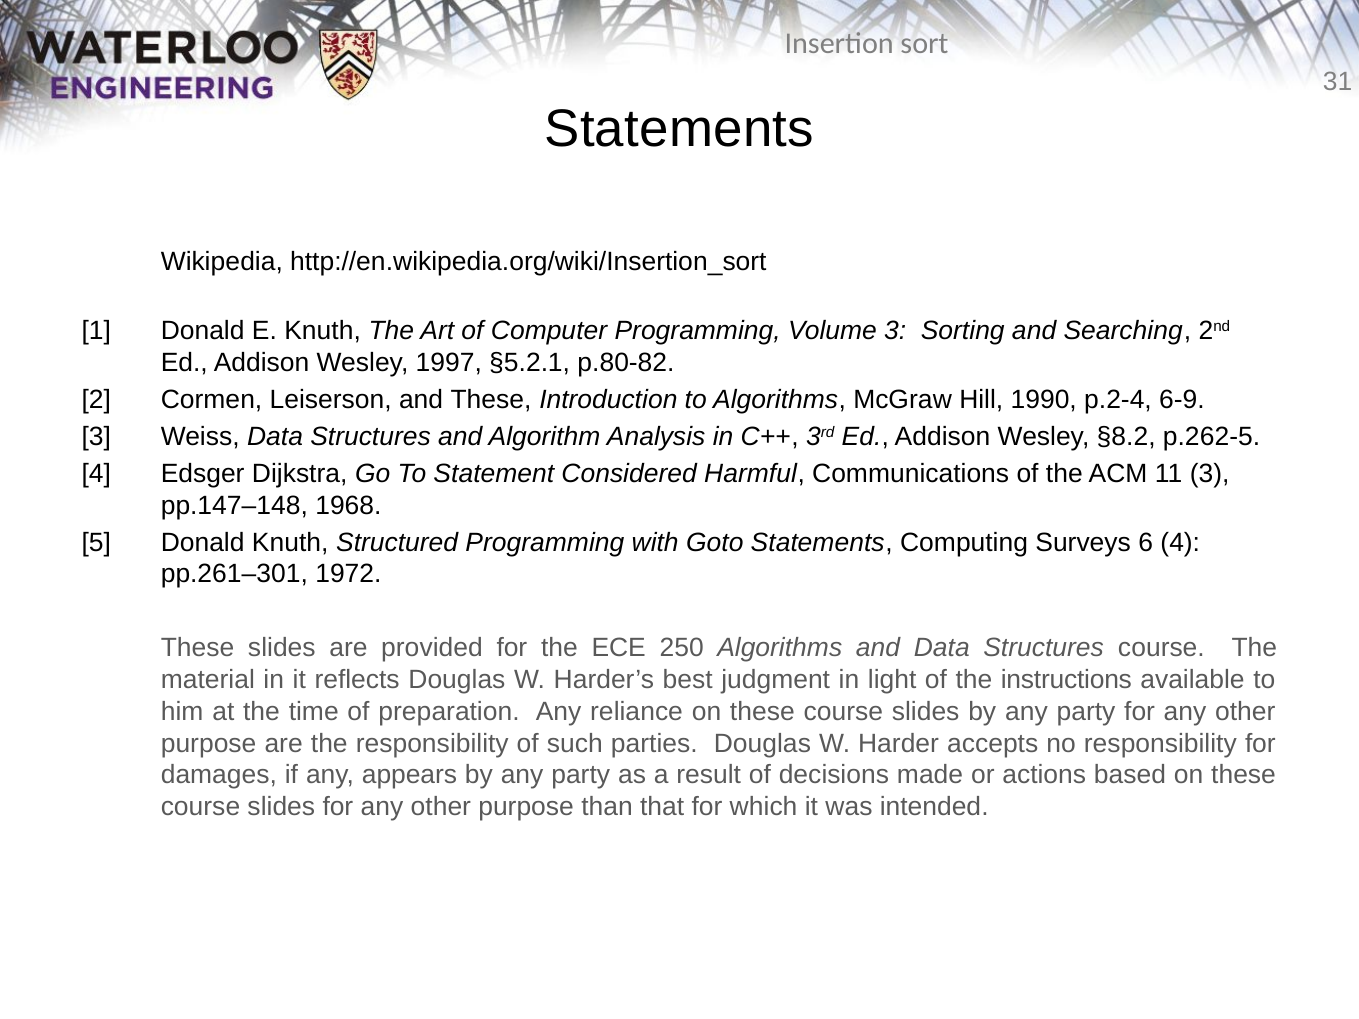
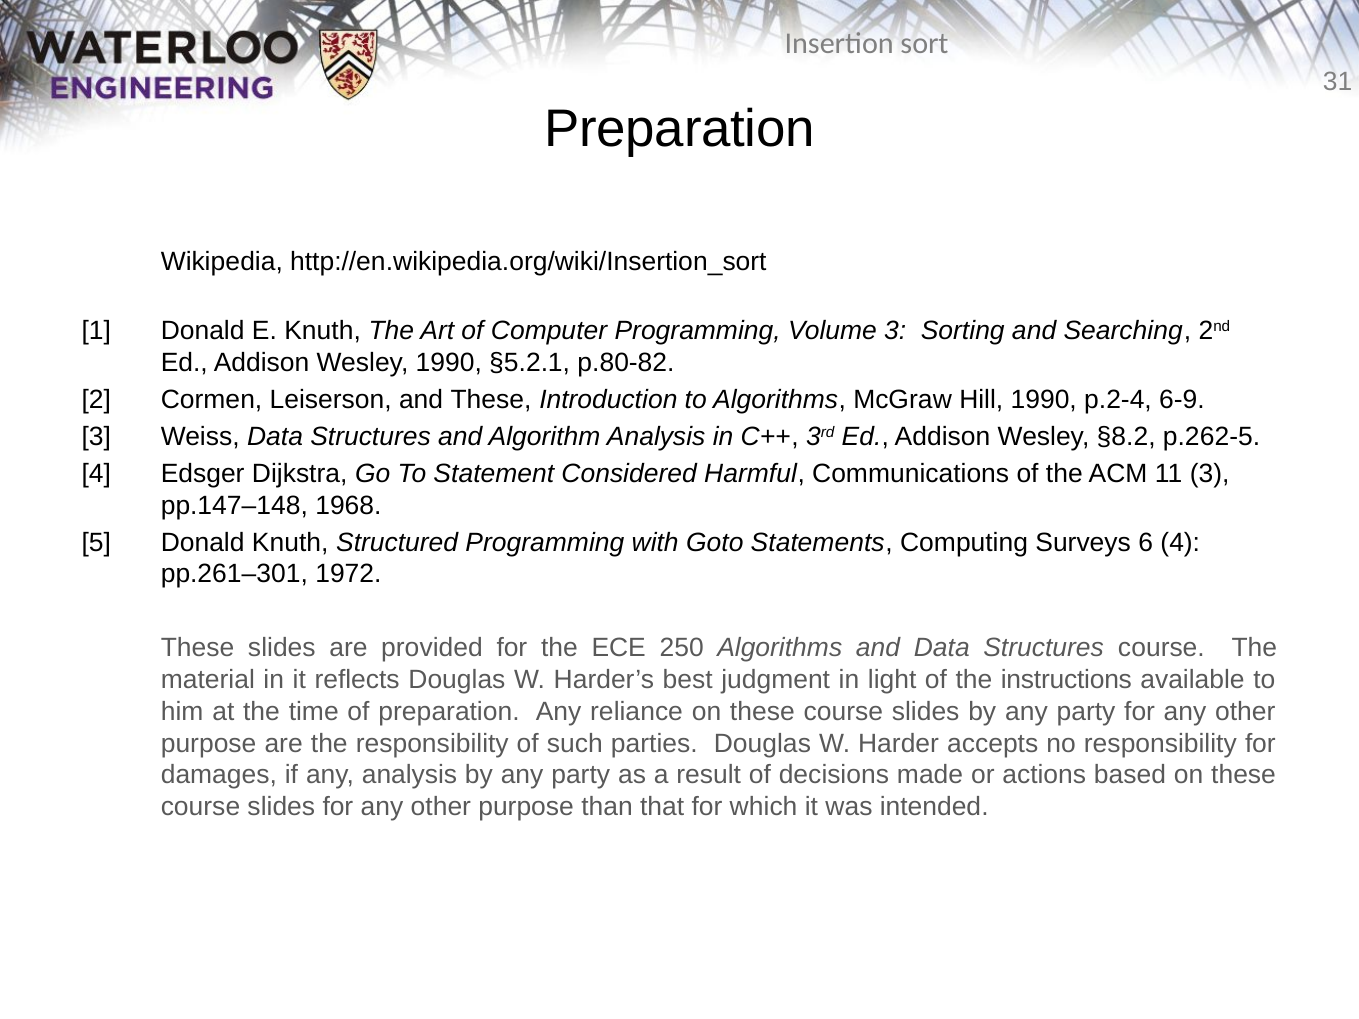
Statements: Statements -> Preparation (680, 129)
Wesley 1997: 1997 -> 1990 (449, 363)
any appears: appears -> analysis (410, 775)
